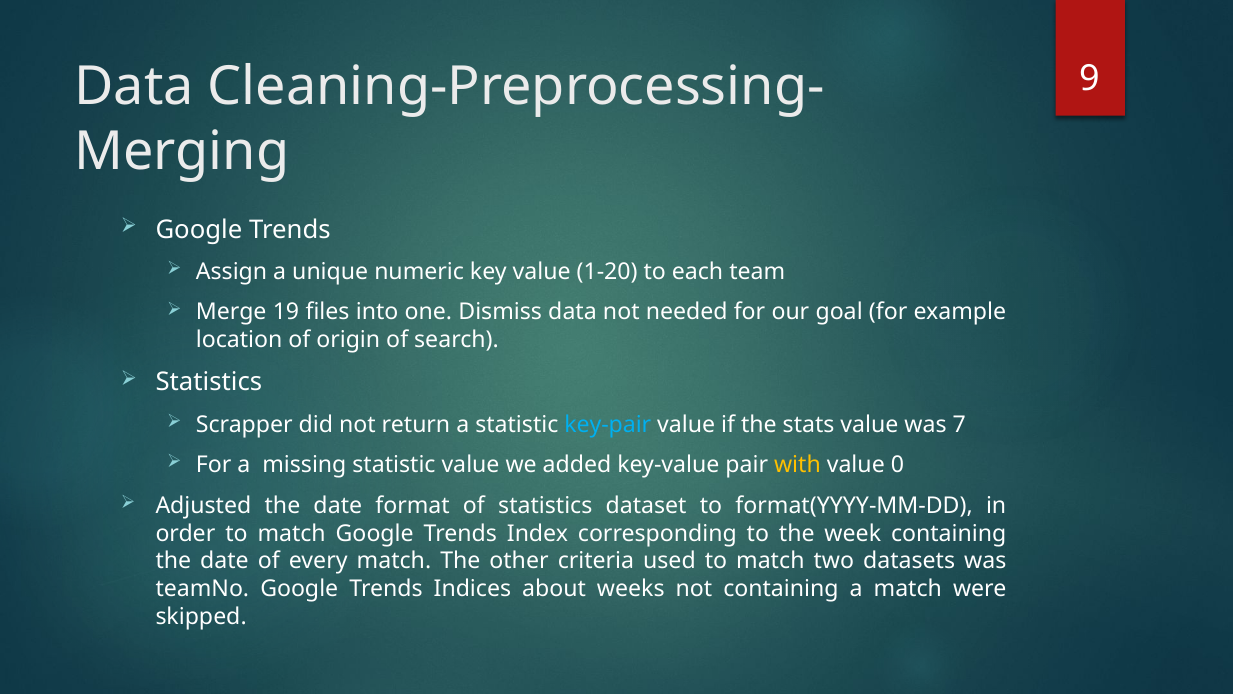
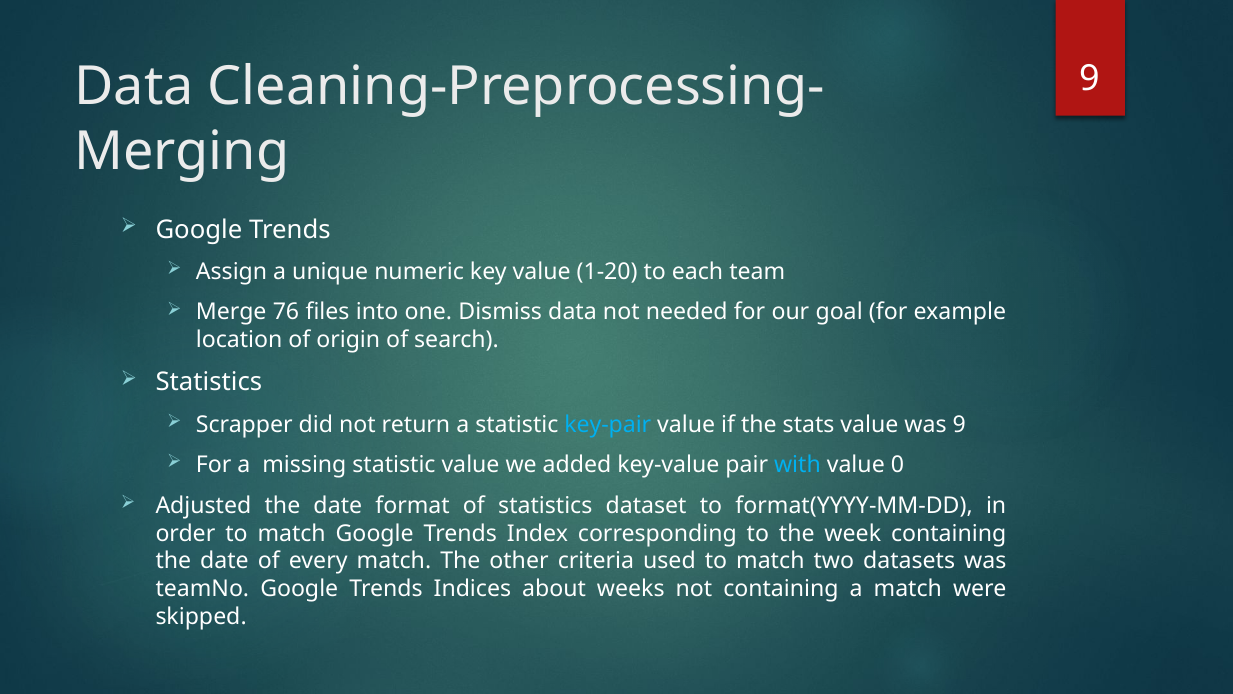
19: 19 -> 76 (286, 312)
was 7: 7 -> 9 (959, 424)
with colour: yellow -> light blue (797, 465)
